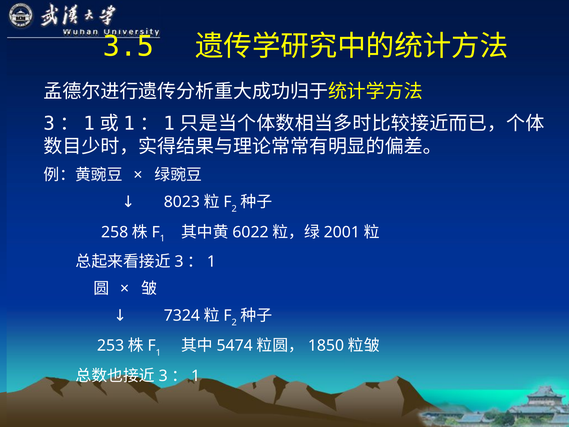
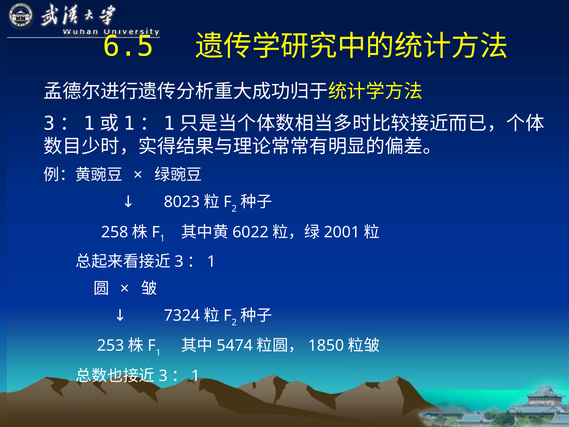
3.5: 3.5 -> 6.5 (128, 47)
